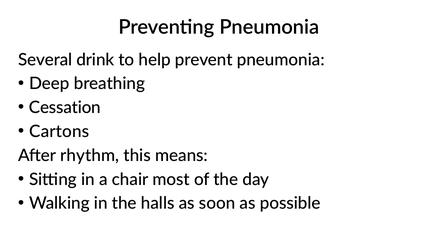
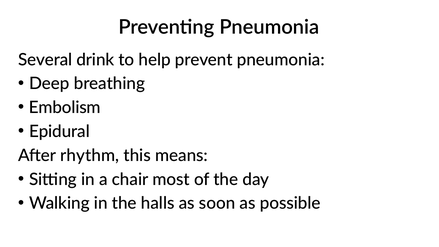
Cessation: Cessation -> Embolism (65, 108)
Cartons: Cartons -> Epidural (59, 132)
